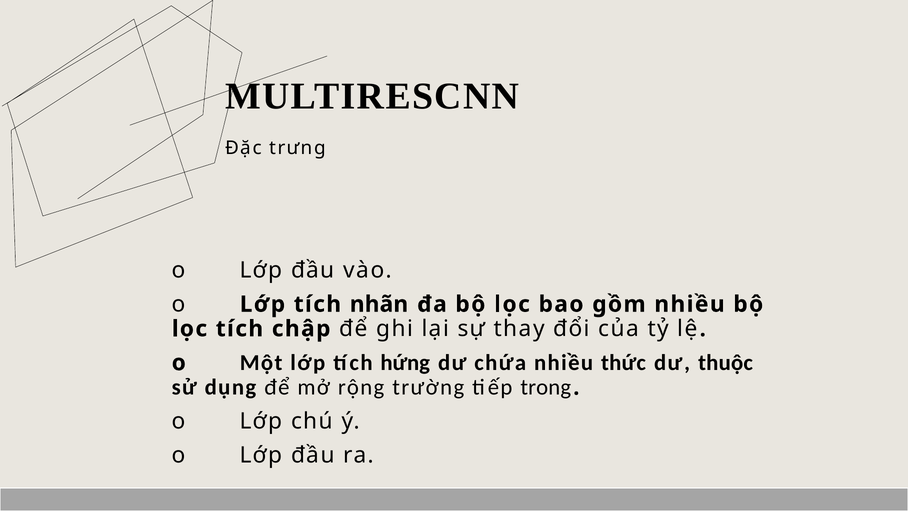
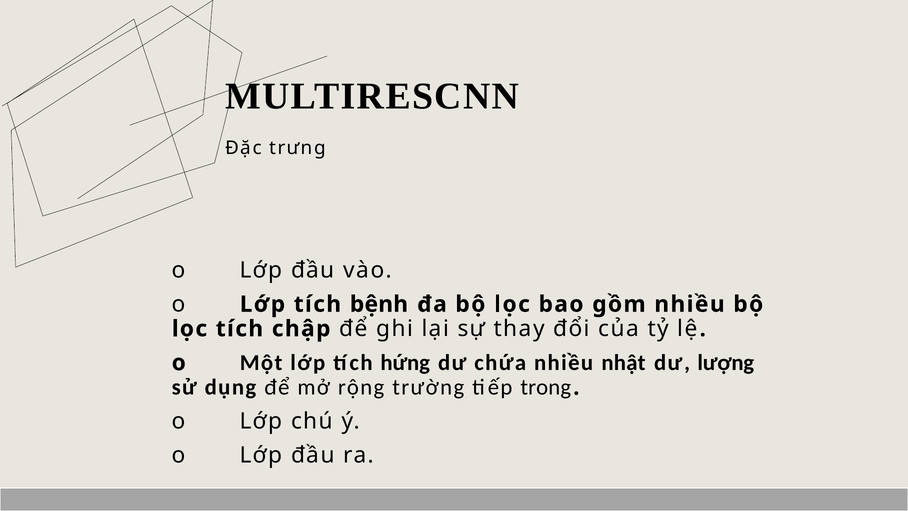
nhãn: nhãn -> bệnh (379, 304)
thức: thức -> nhật (624, 363)
thuộc: thuộc -> lượng (726, 363)
